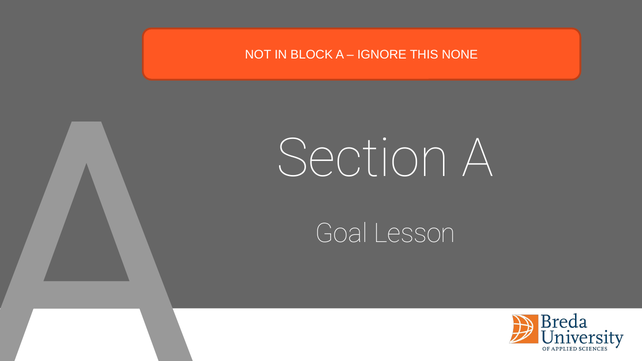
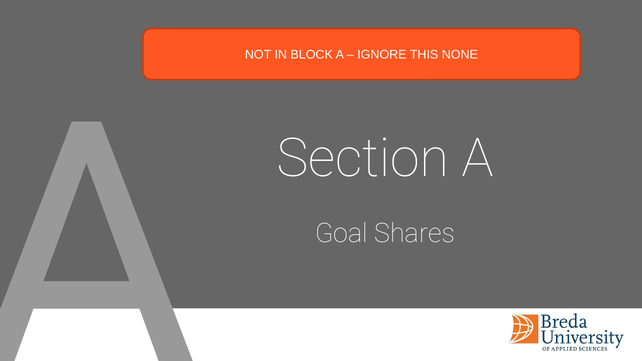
Lesson: Lesson -> Shares (415, 233)
